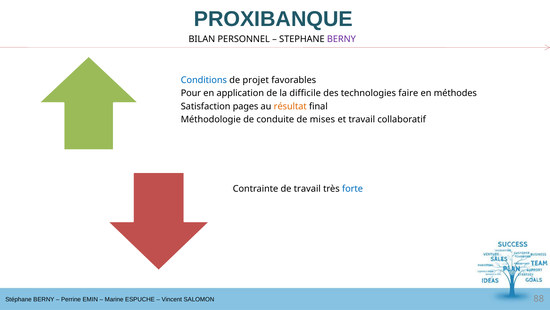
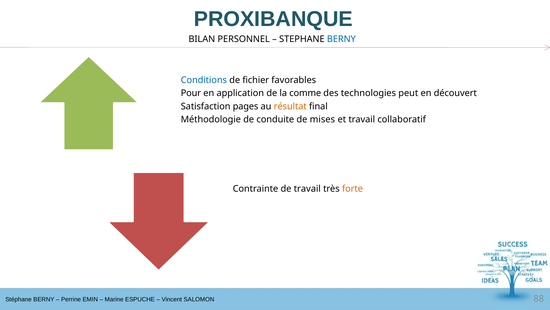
BERNY colour: purple -> blue (341, 39)
projet: projet -> fichier (256, 80)
difficile: difficile -> comme (305, 93)
faire: faire -> peut (408, 93)
méthodes: méthodes -> découvert (455, 93)
forte colour: blue -> orange (353, 188)
